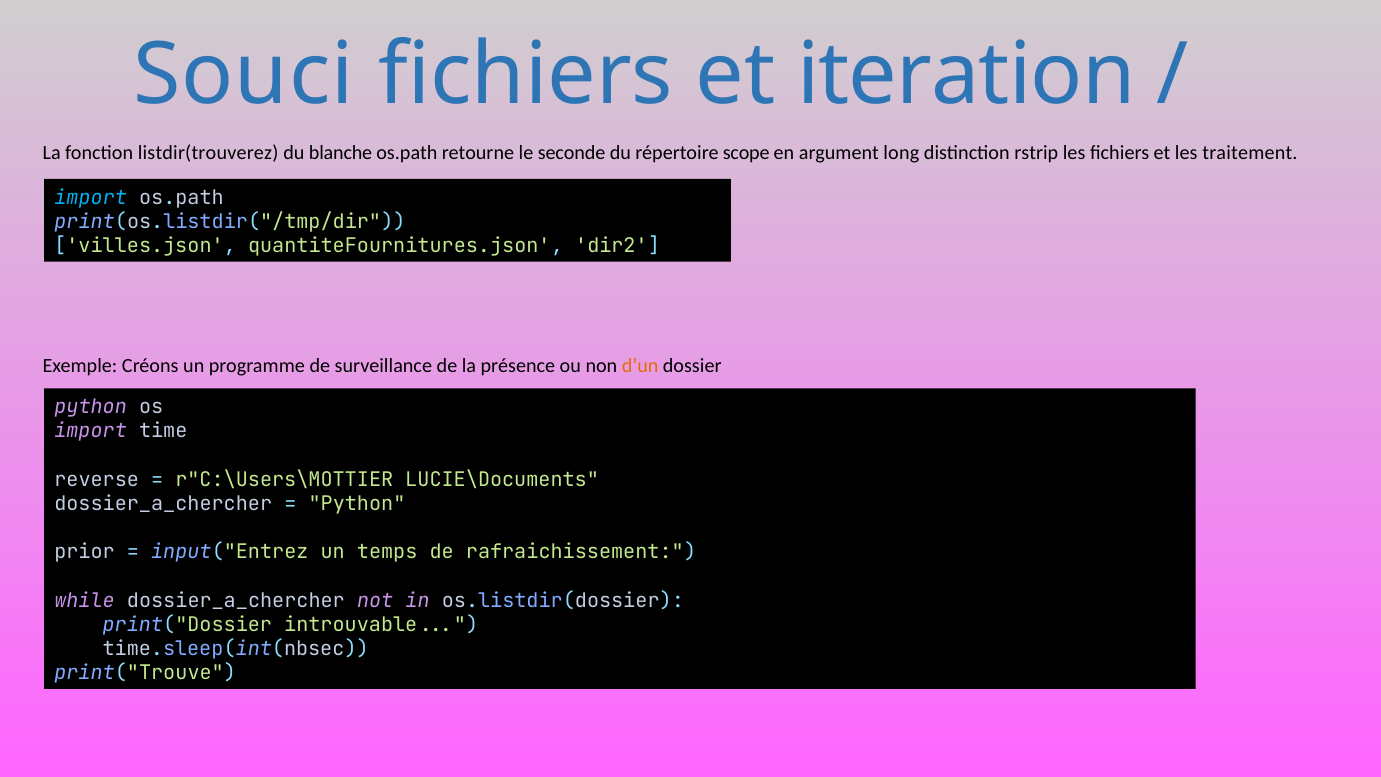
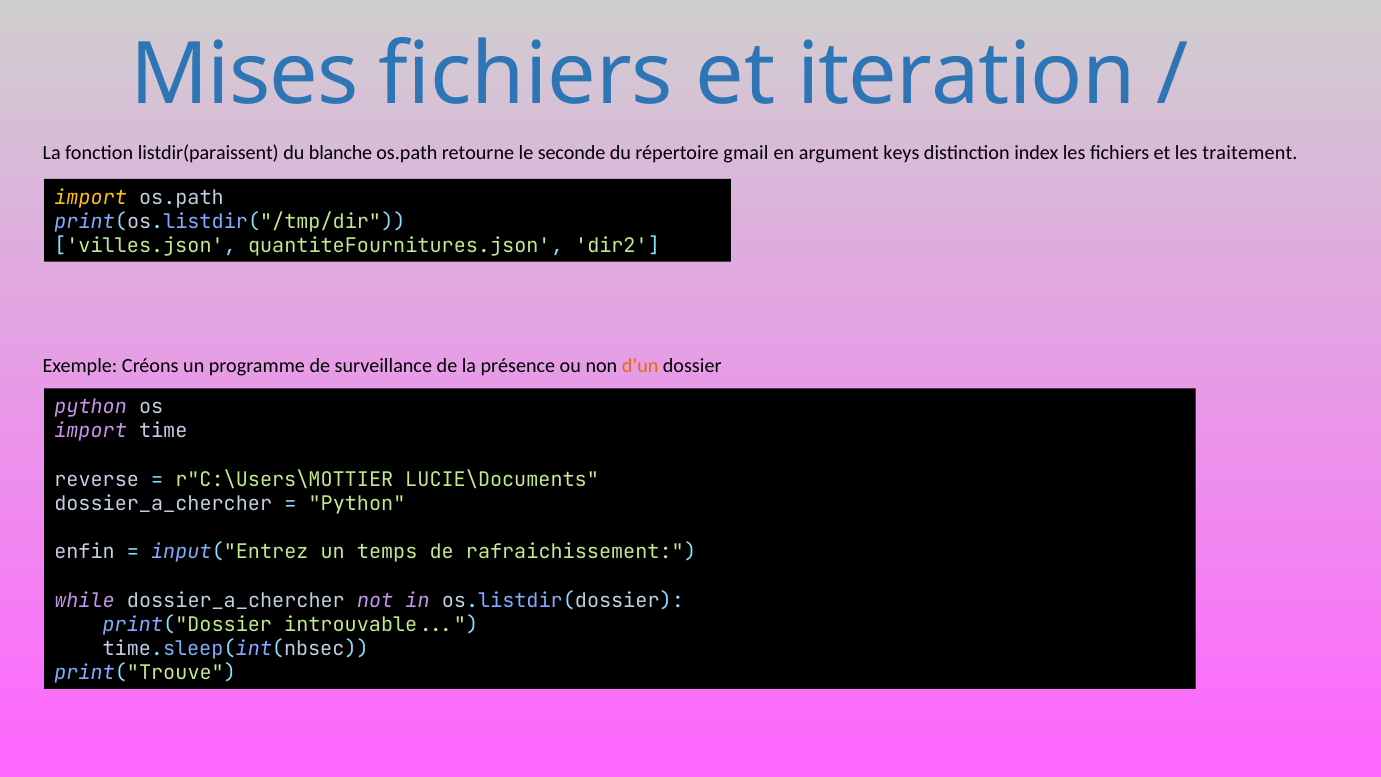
Souci: Souci -> Mises (245, 75)
listdir(trouverez: listdir(trouverez -> listdir(paraissent (208, 153)
scope: scope -> gmail (746, 153)
long: long -> keys (901, 153)
rstrip: rstrip -> index (1036, 153)
import colour: light blue -> yellow (91, 197)
prior: prior -> enfin (85, 552)
